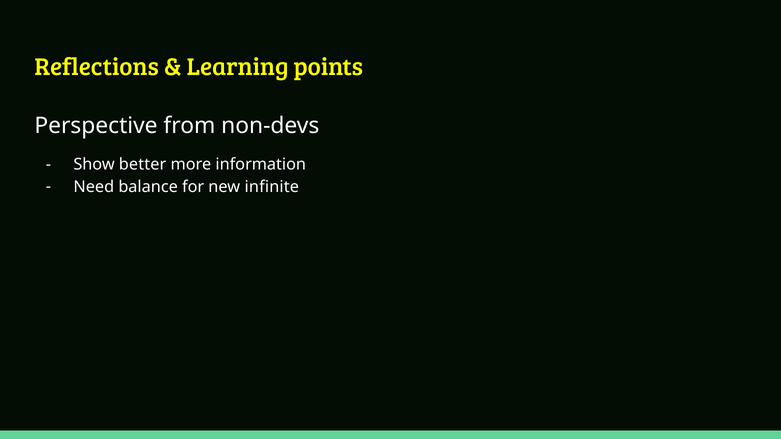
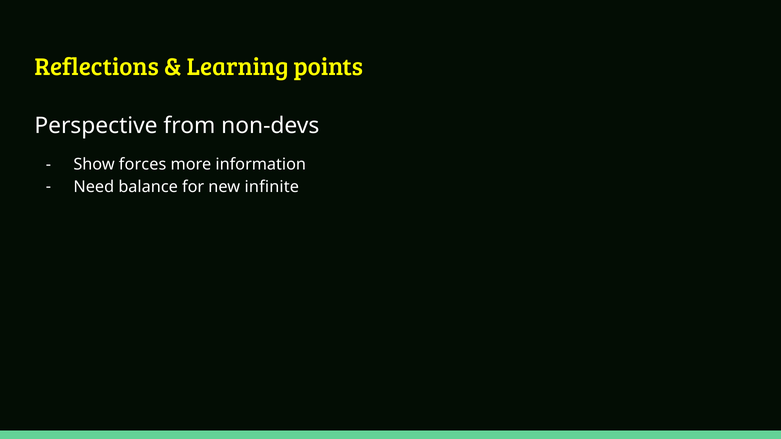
better: better -> forces (143, 164)
